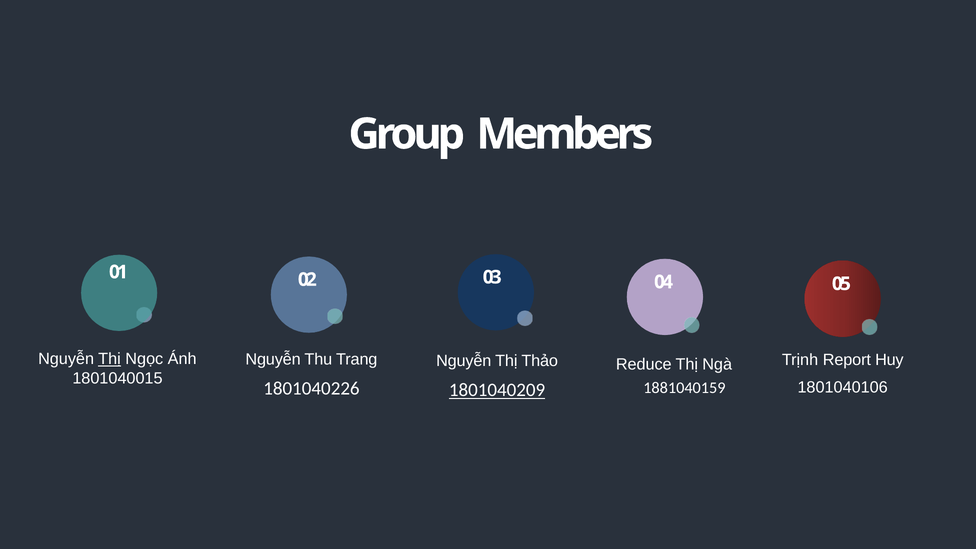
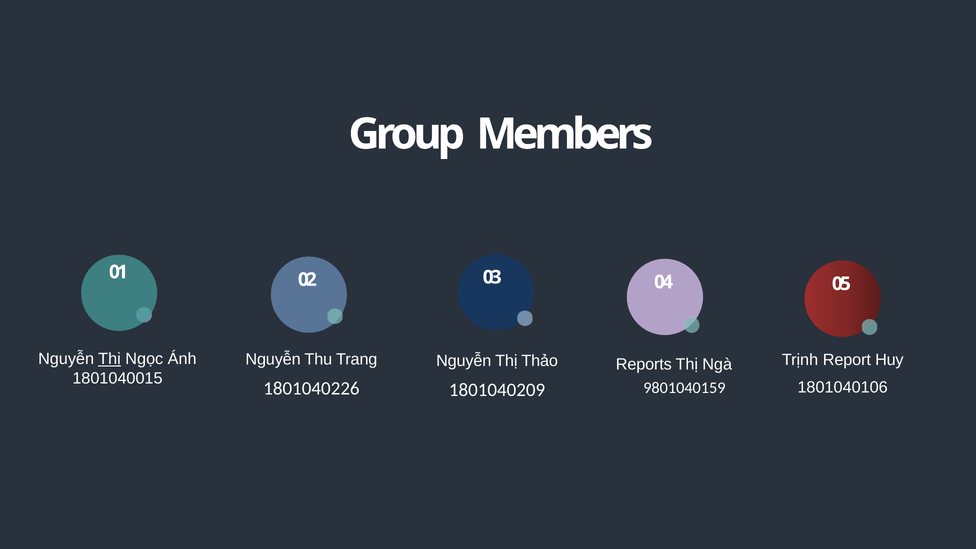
Reduce: Reduce -> Reports (644, 364)
1881040159: 1881040159 -> 9801040159 (684, 388)
1801040209 underline: present -> none (497, 390)
